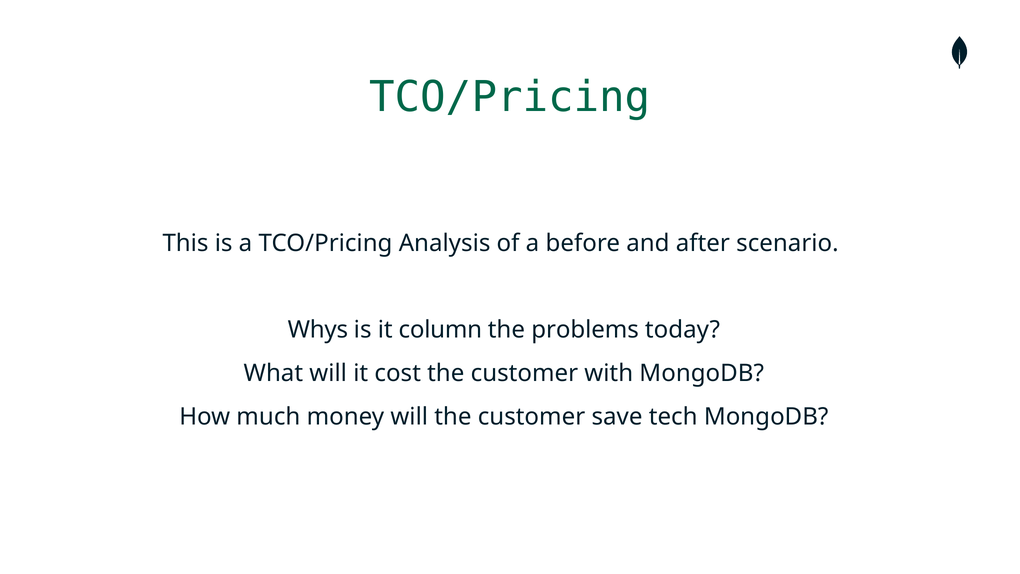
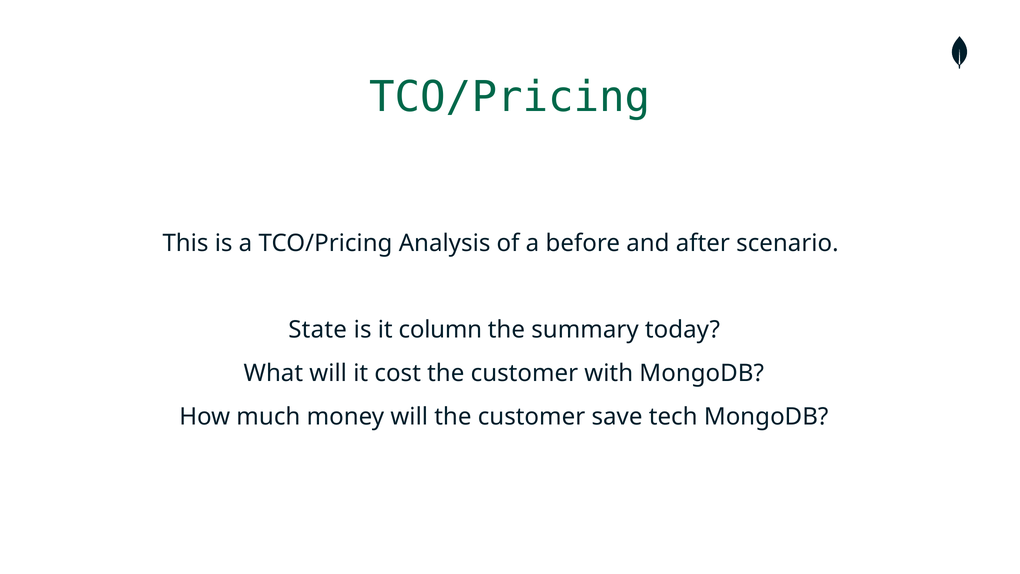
Whys: Whys -> State (318, 330)
problems: problems -> summary (585, 330)
